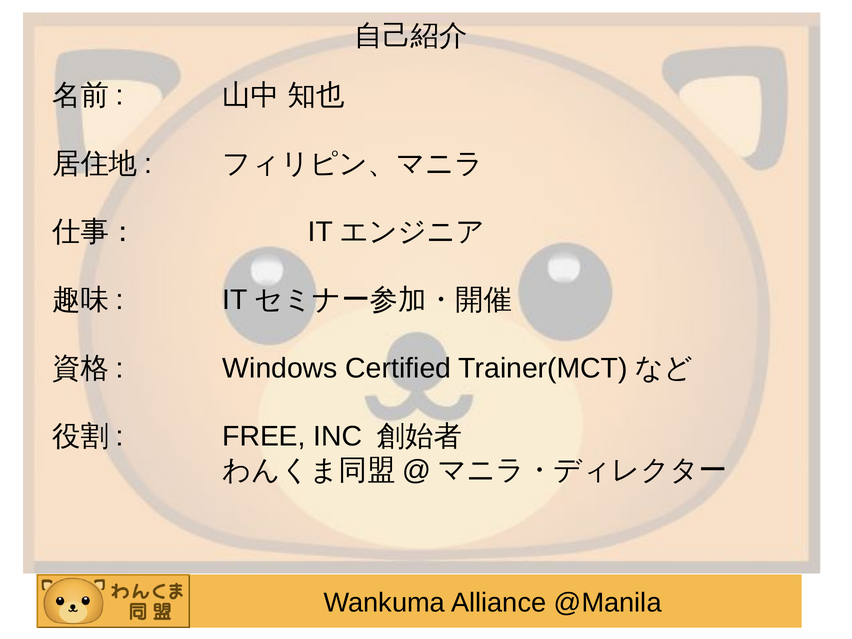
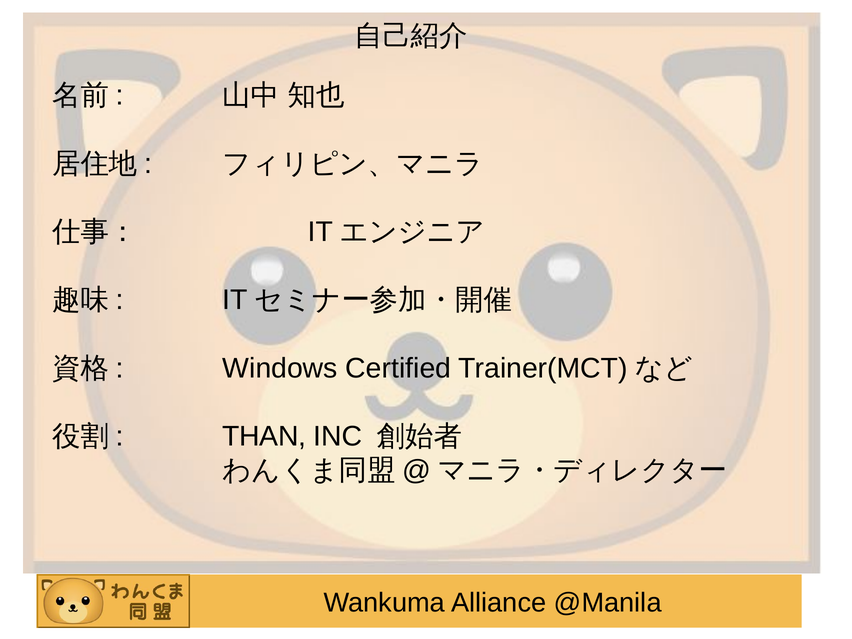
FREE: FREE -> THAN (264, 436)
